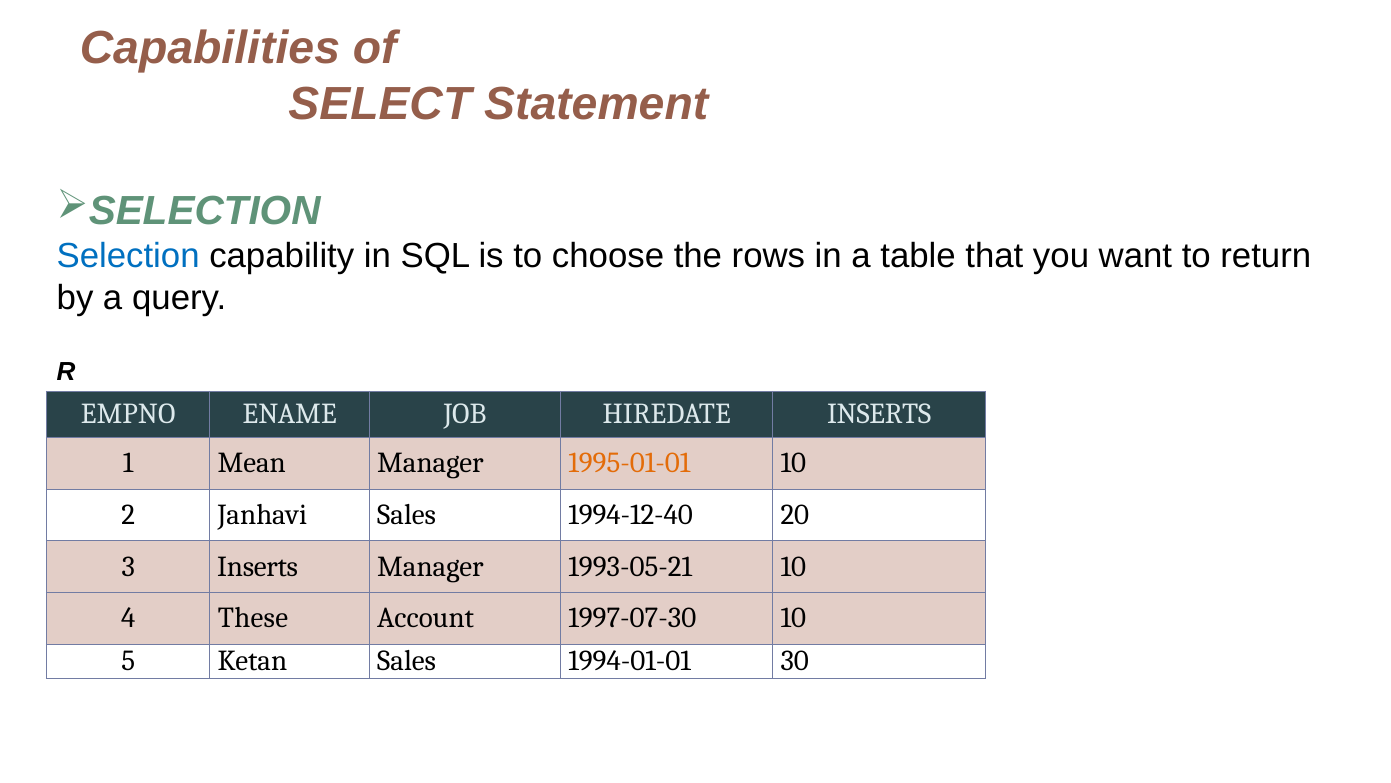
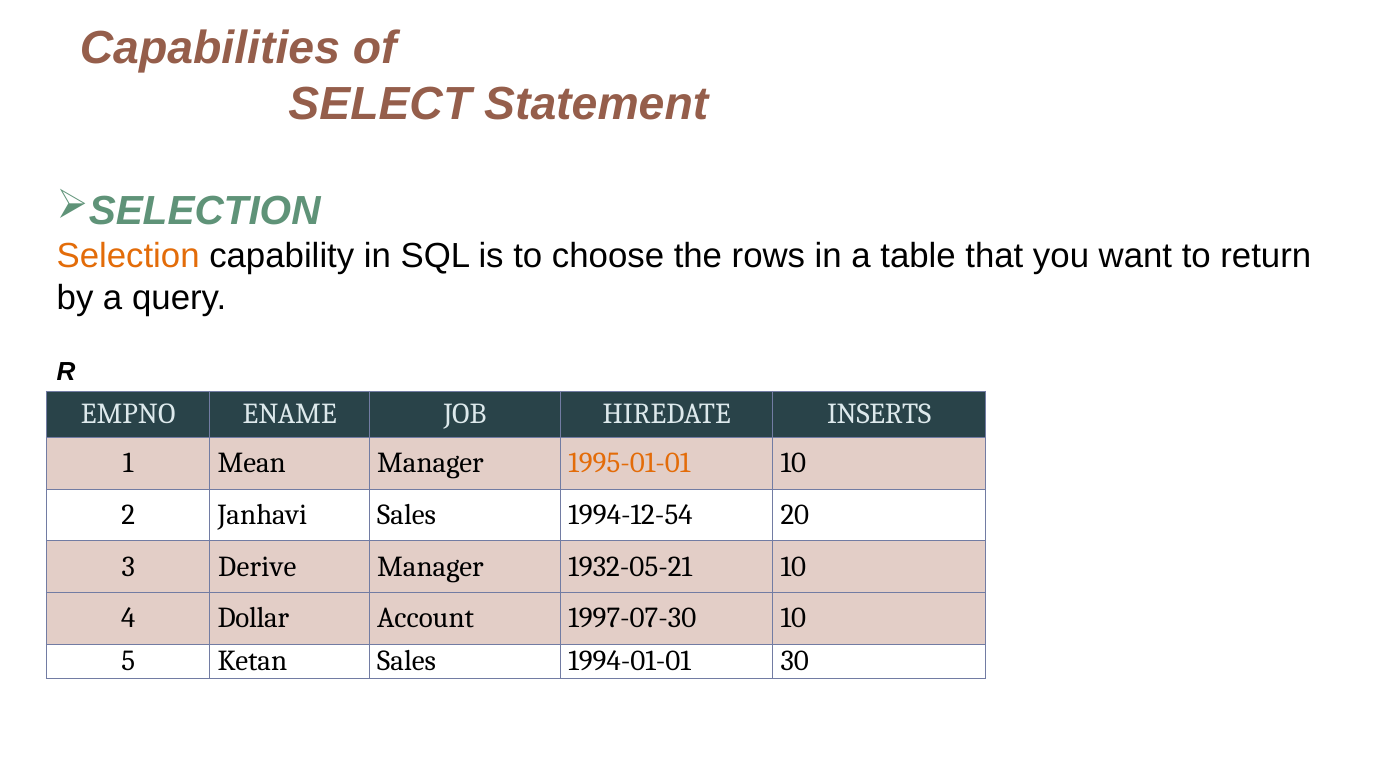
Selection colour: blue -> orange (128, 256)
1994-12-40: 1994-12-40 -> 1994-12-54 (631, 514)
3 Inserts: Inserts -> Derive (257, 566)
1993-05-21: 1993-05-21 -> 1932-05-21 (630, 566)
These: These -> Dollar (253, 618)
